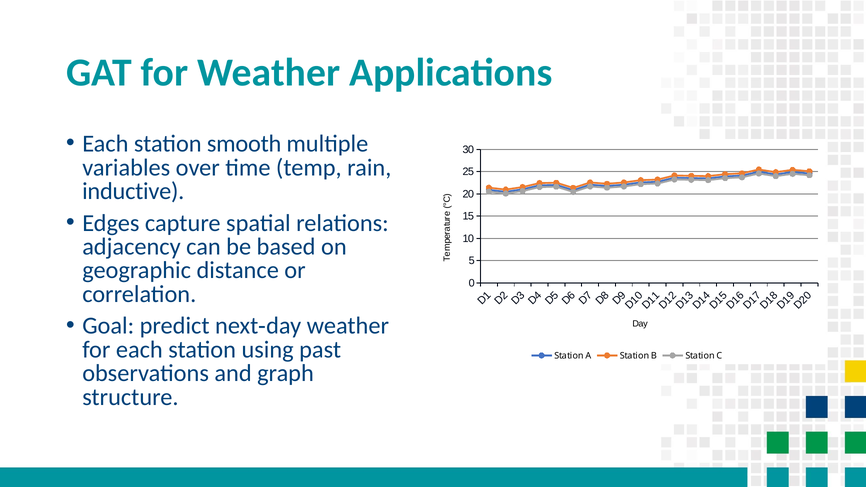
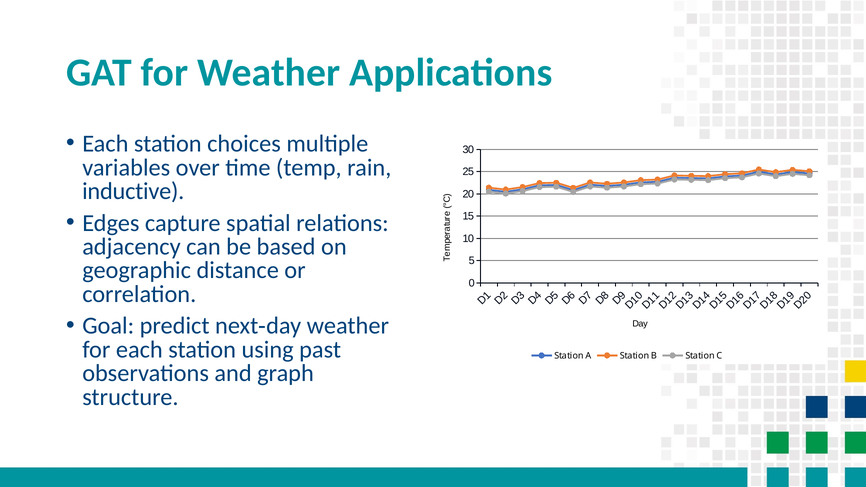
smooth: smooth -> choices (244, 144)
